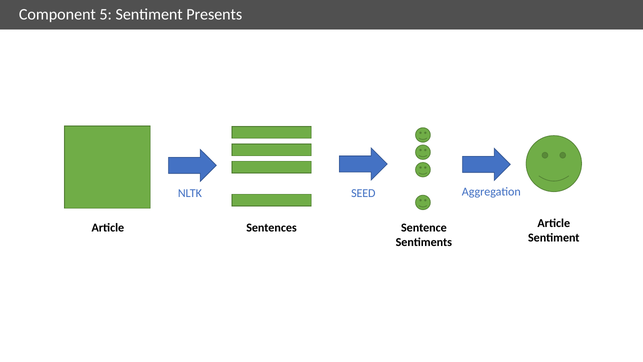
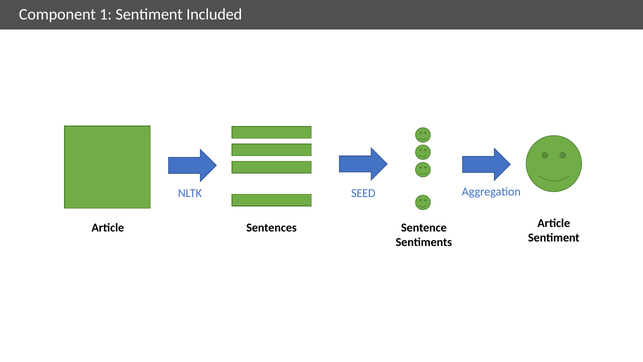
5: 5 -> 1 (106, 15)
Presents: Presents -> Included (214, 15)
